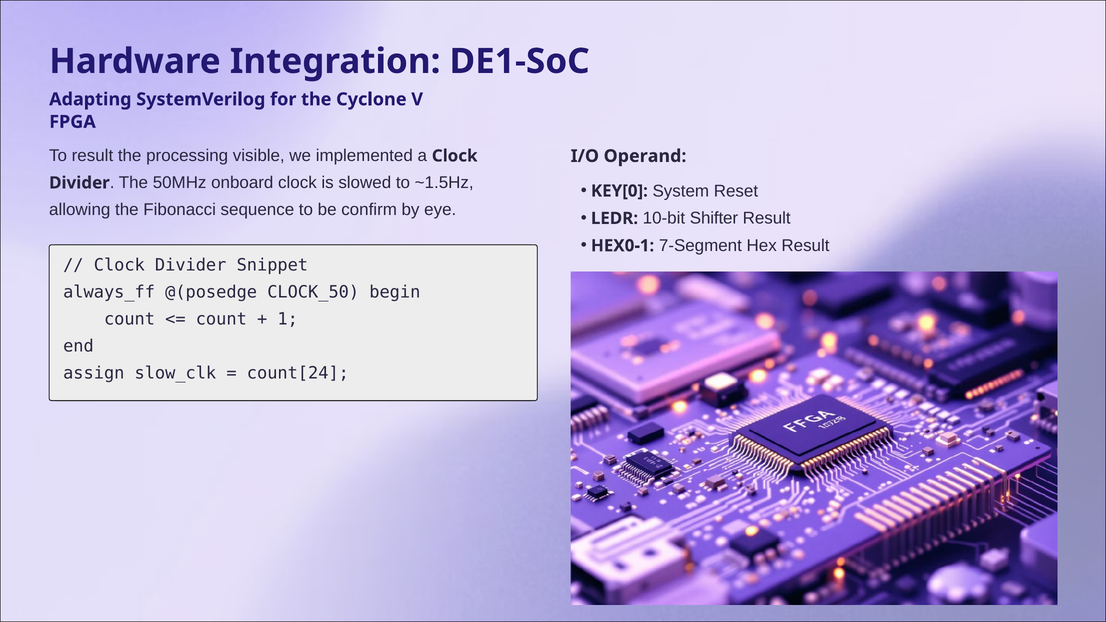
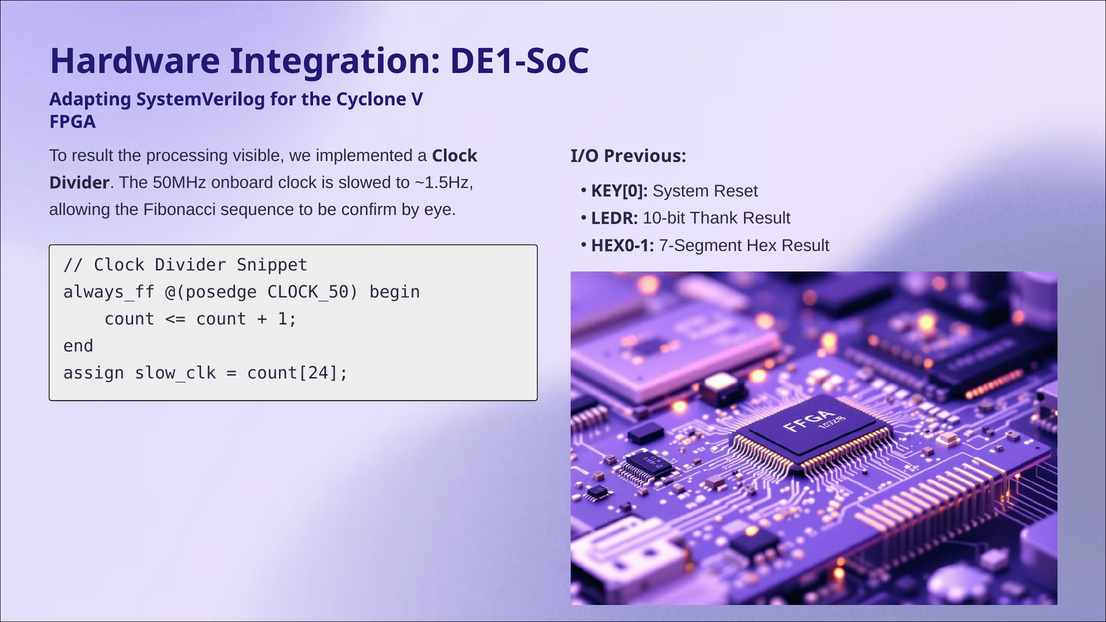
Operand: Operand -> Previous (645, 156)
Shifter: Shifter -> Thank (714, 218)
